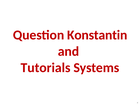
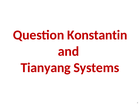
Tutorials: Tutorials -> Tianyang (46, 68)
